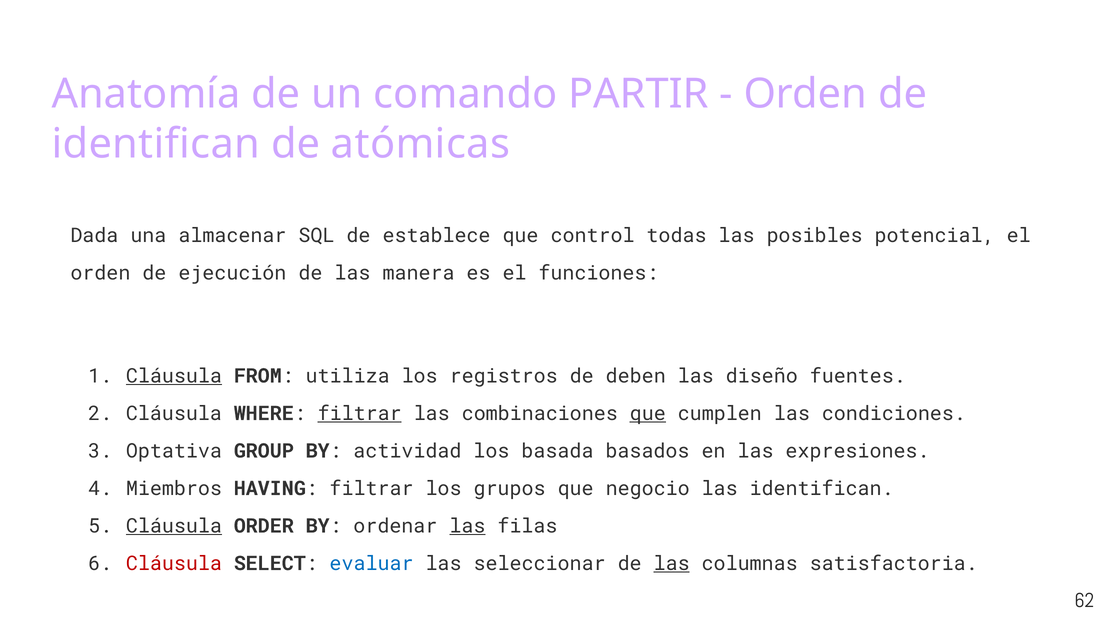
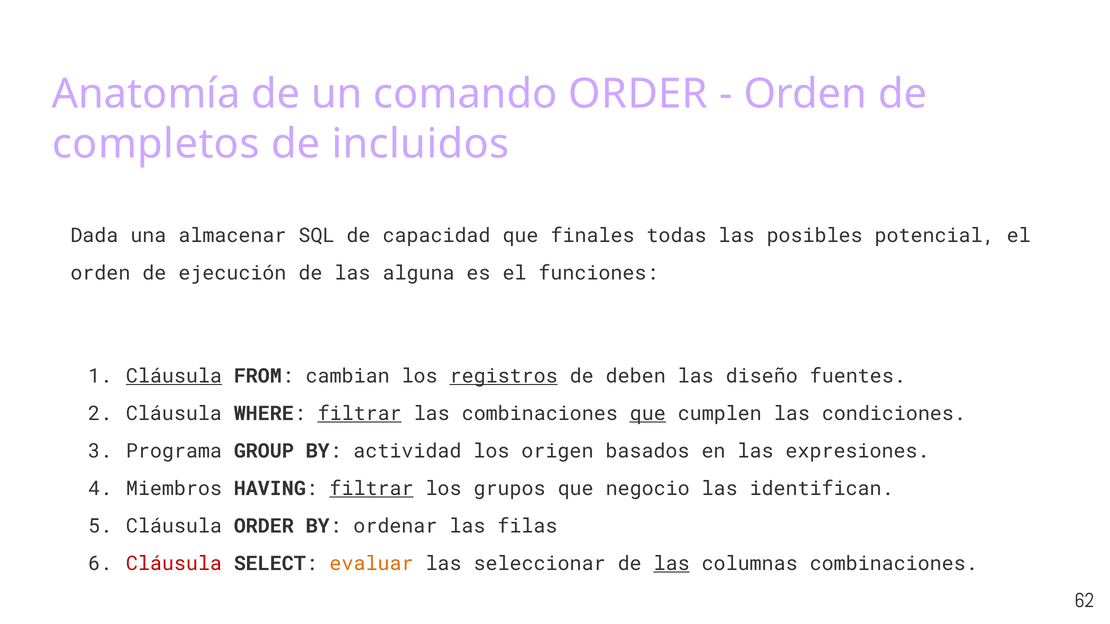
comando PARTIR: PARTIR -> ORDER (638, 94)
identifican: identifican -> completos (156, 144)
atómicas: atómicas -> incluidos (420, 144)
establece: establece -> capacidad (437, 236)
control: control -> finales (593, 236)
manera: manera -> alguna (419, 273)
utiliza: utiliza -> cambian (348, 376)
registros underline: none -> present (504, 376)
Optativa: Optativa -> Programa (174, 451)
basada: basada -> origen (557, 451)
filtrar underline: none -> present (372, 489)
Cláusula underline: present -> none (174, 526)
las underline: present -> none (467, 526)
evaluar colour: blue -> orange (372, 564)
columnas satisfactoria: satisfactoria -> combinaciones (894, 564)
